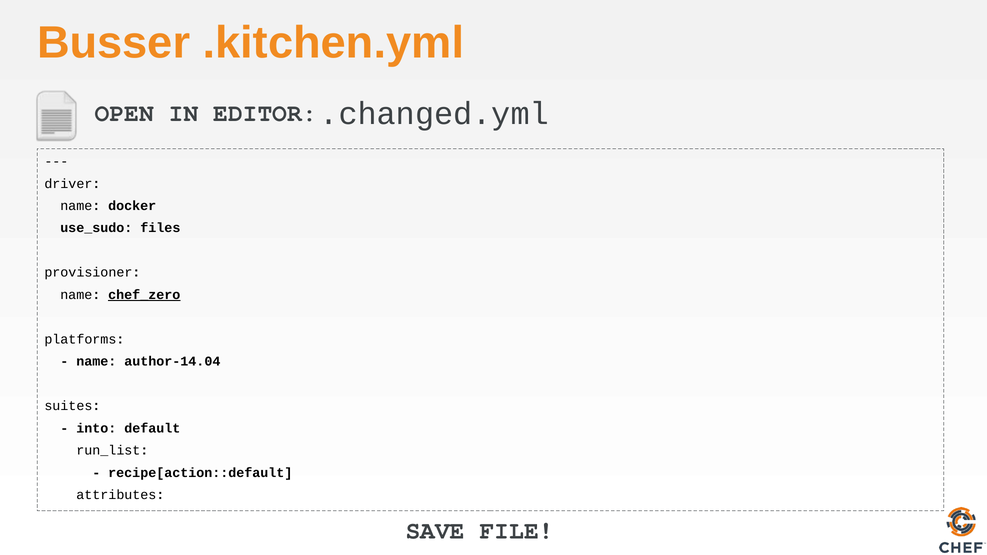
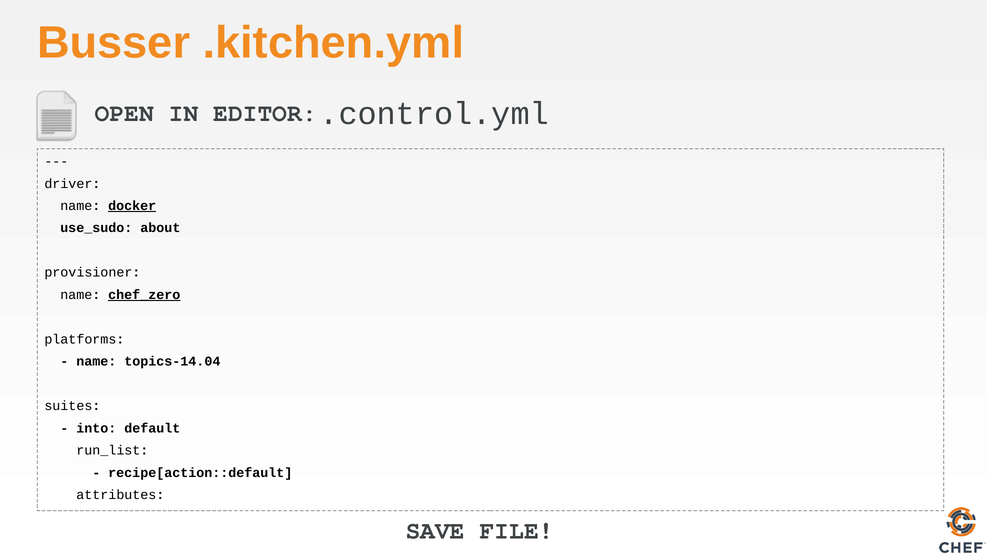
.changed.yml: .changed.yml -> .control.yml (434, 114)
docker underline: none -> present (132, 206)
files: files -> about (160, 228)
author-14.04: author-14.04 -> topics-14.04 (172, 362)
